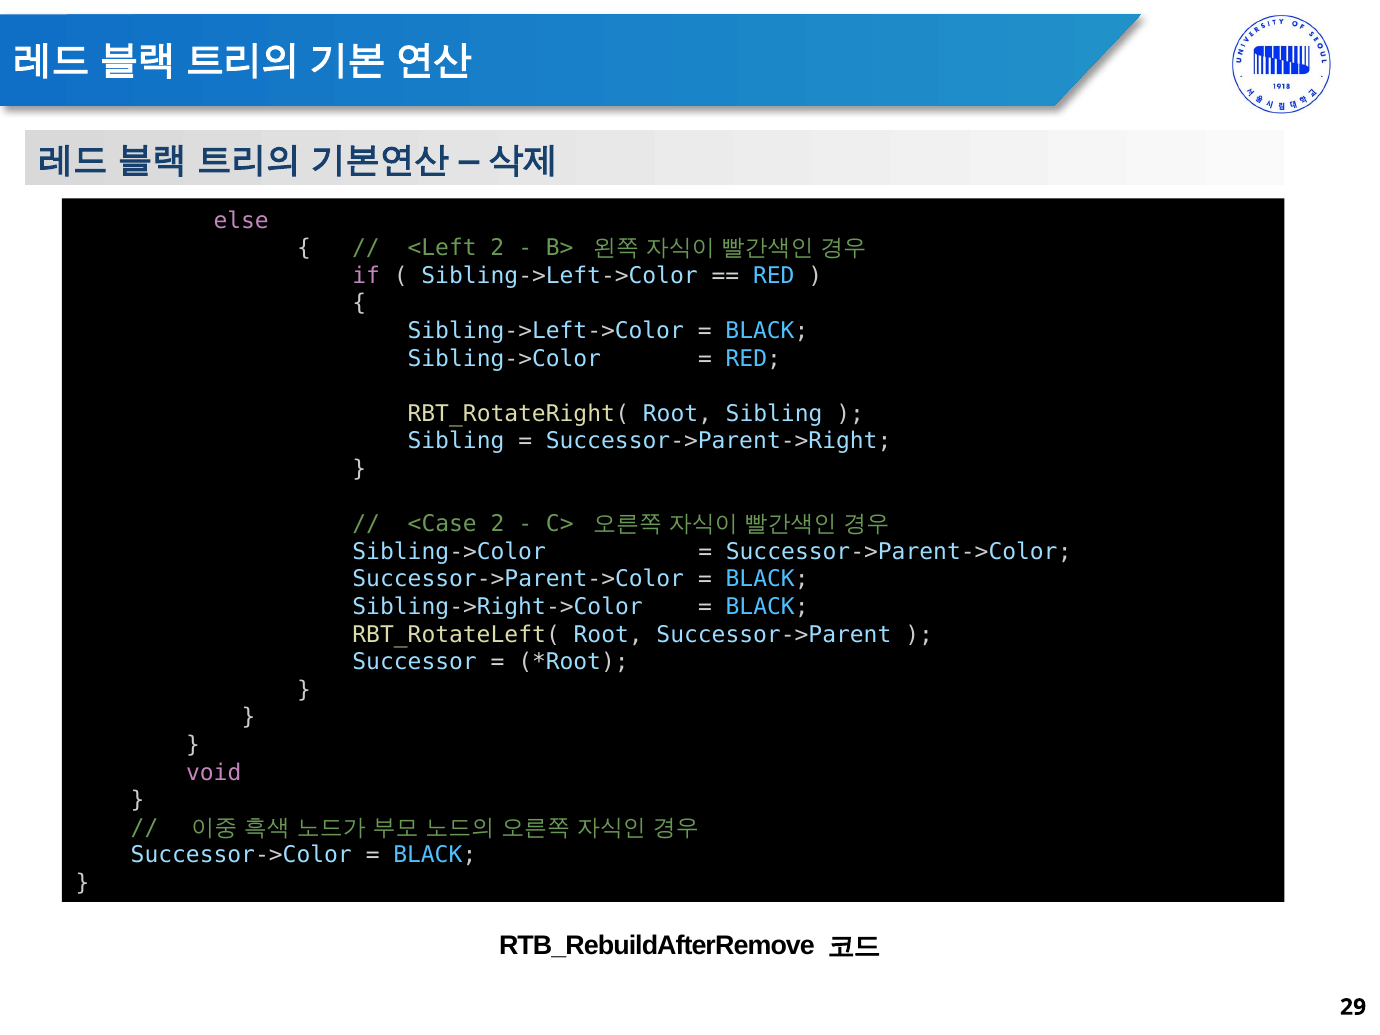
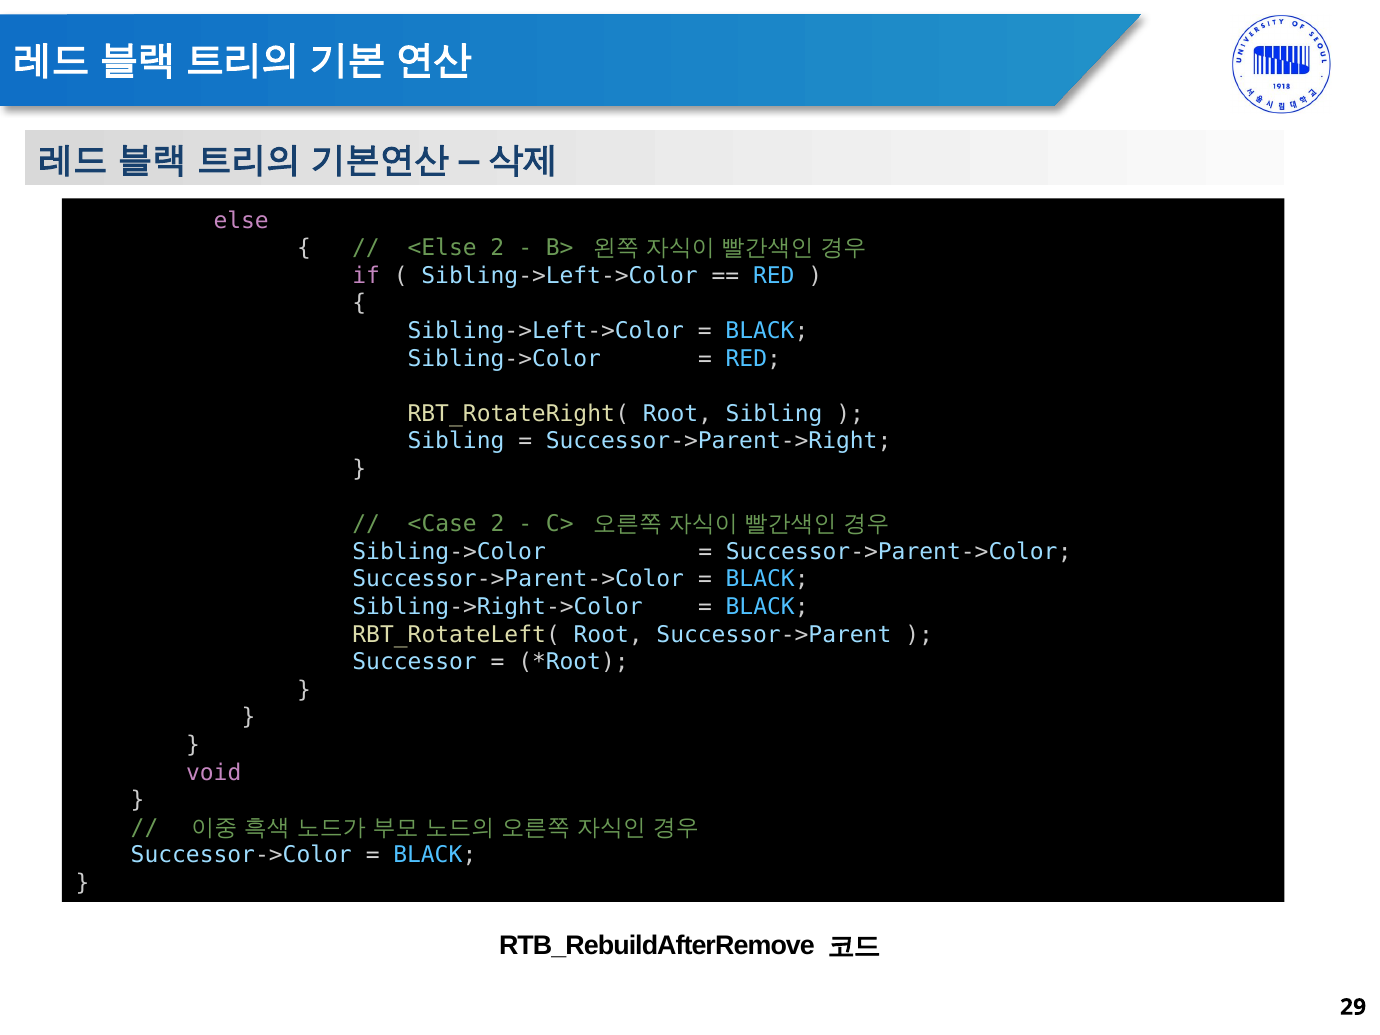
<Left: <Left -> <Else (442, 248)
